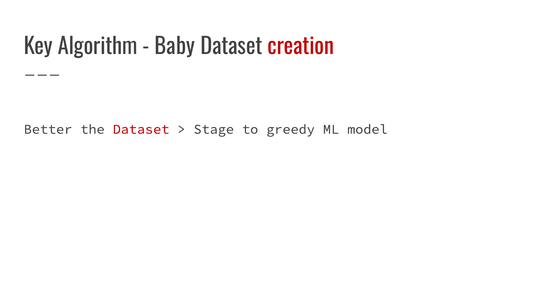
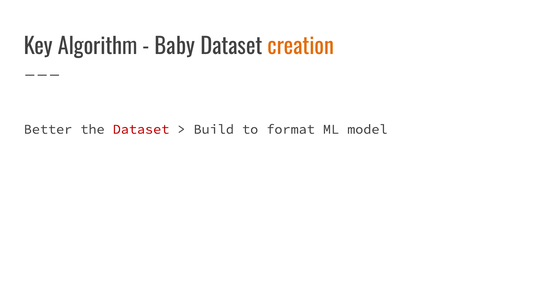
creation colour: red -> orange (301, 47)
Stage: Stage -> Build (214, 129)
greedy: greedy -> format (291, 129)
